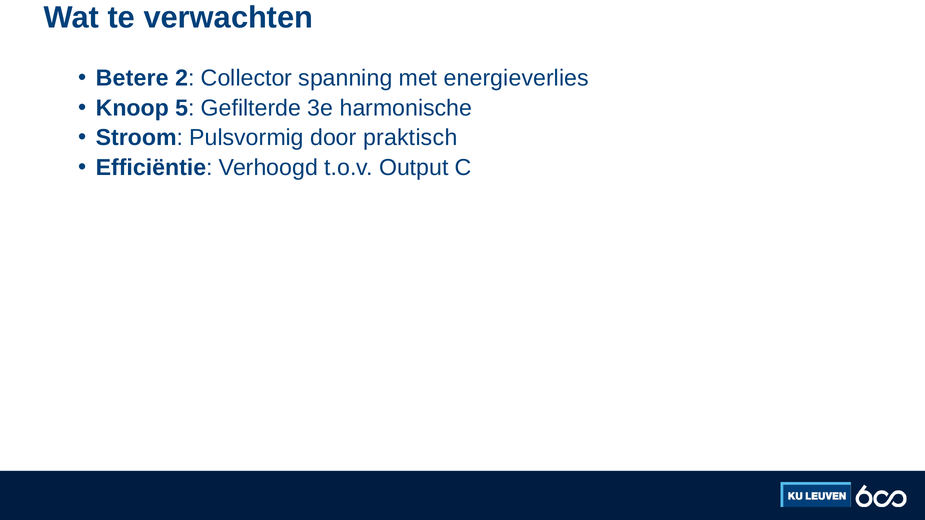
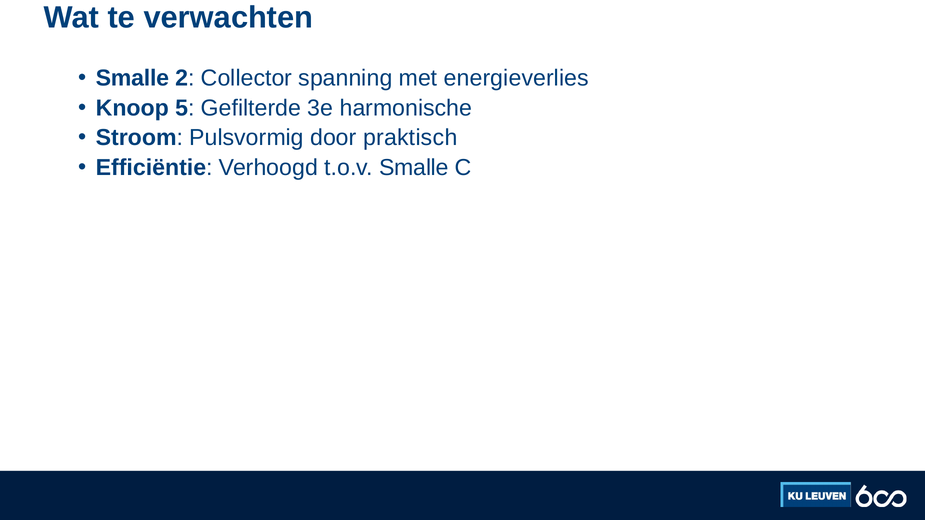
Betere: Betere -> Smalle (132, 78)
t.o.v Output: Output -> Smalle (414, 168)
